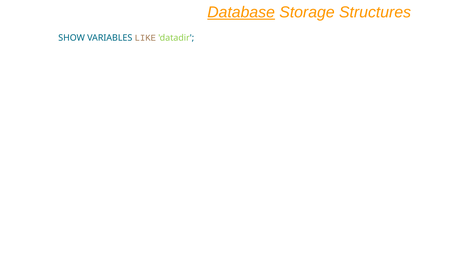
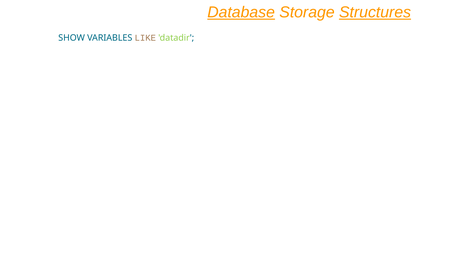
Structures underline: none -> present (375, 12)
